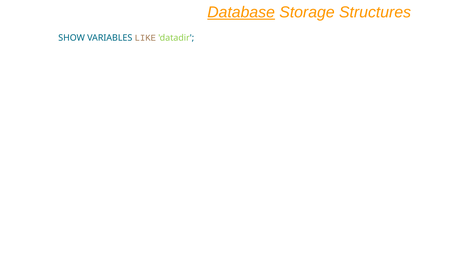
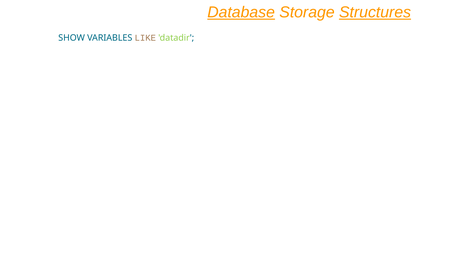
Structures underline: none -> present (375, 12)
